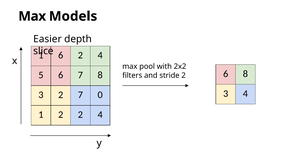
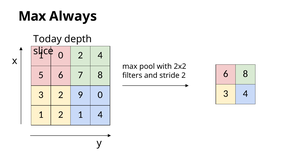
Models: Models -> Always (73, 16)
Easier: Easier -> Today (48, 39)
6: 6 -> 0 (61, 55)
2 7: 7 -> 9 (80, 95)
2 2: 2 -> 1 (80, 114)
